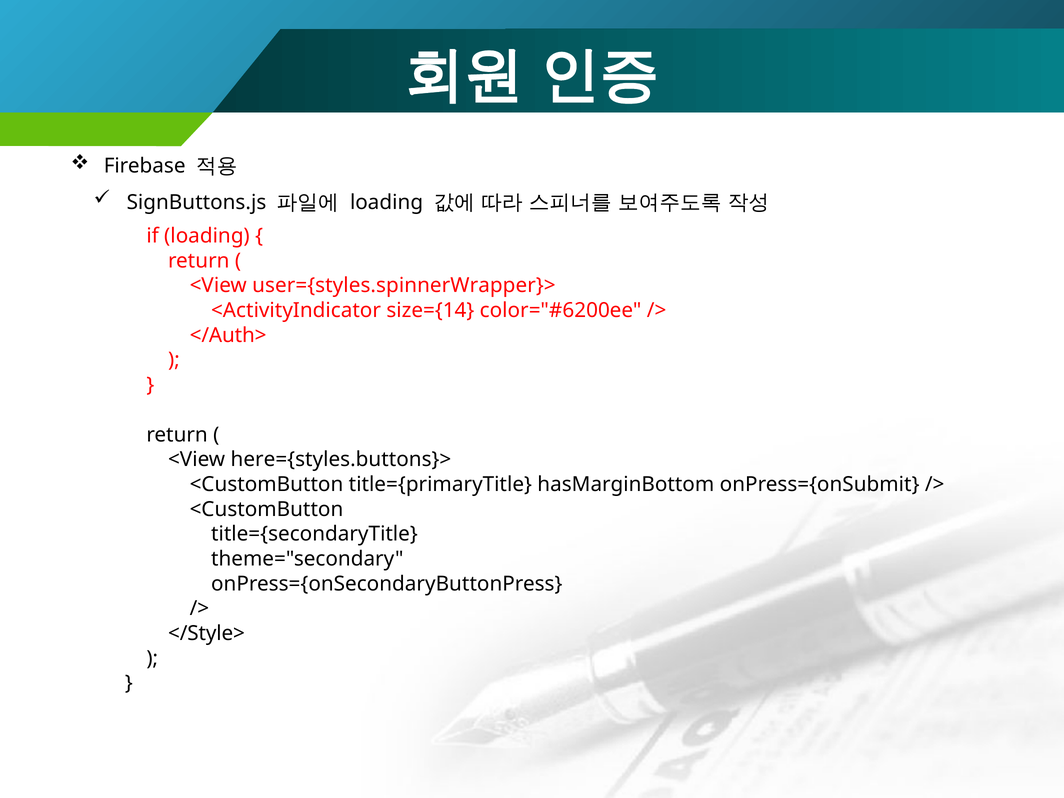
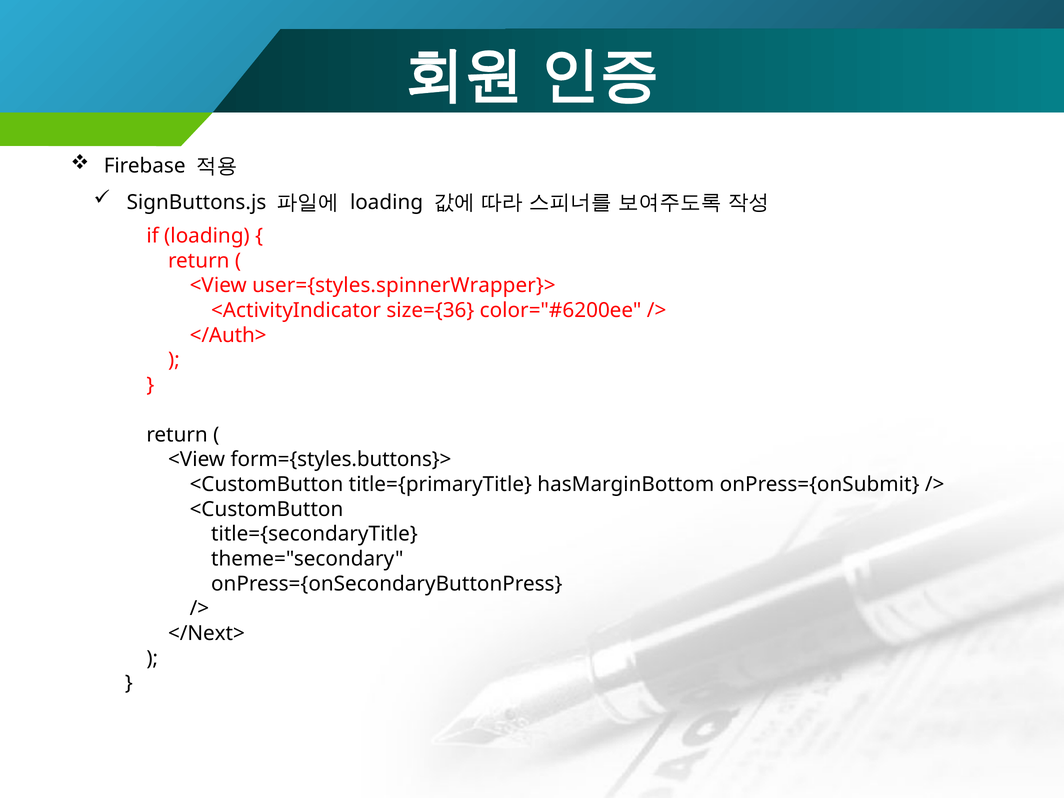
size={14: size={14 -> size={36 (430, 310)
here={styles.buttons}>: here={styles.buttons}> -> form={styles.buttons}> (341, 460)
</Style>: </Style> -> </Next> (206, 633)
